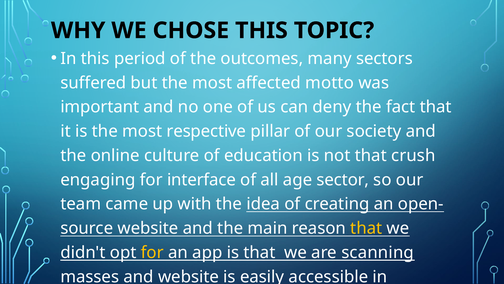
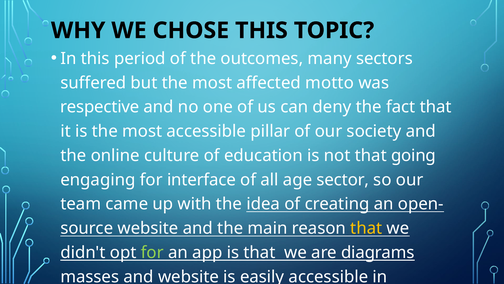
important: important -> respective (100, 107)
most respective: respective -> accessible (206, 131)
crush: crush -> going (414, 155)
for colour: yellow -> light green (152, 252)
scanning: scanning -> diagrams (378, 252)
